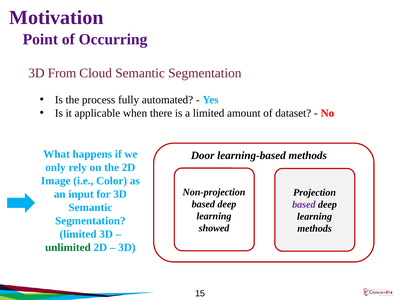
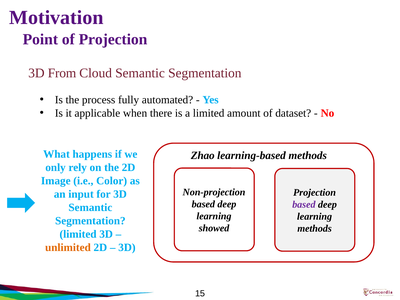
of Occurring: Occurring -> Projection (113, 40)
Door: Door -> Zhao (203, 156)
unlimited colour: green -> orange (68, 247)
